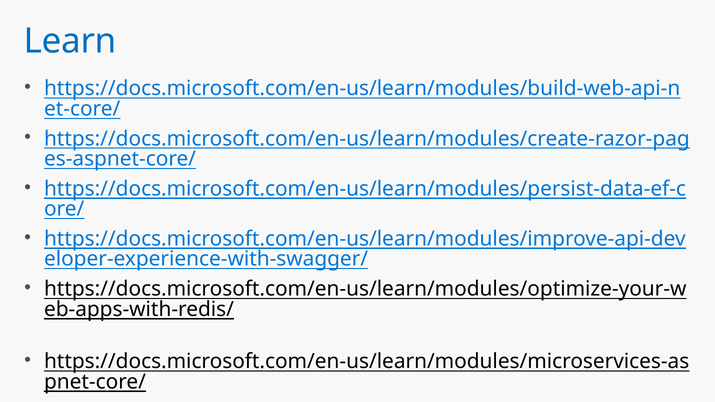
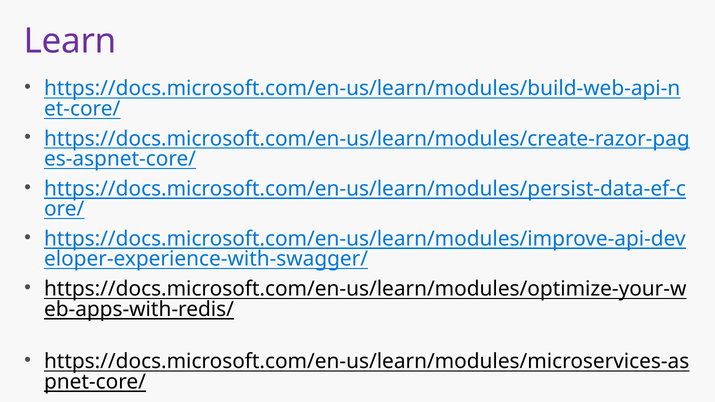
Learn colour: blue -> purple (70, 41)
